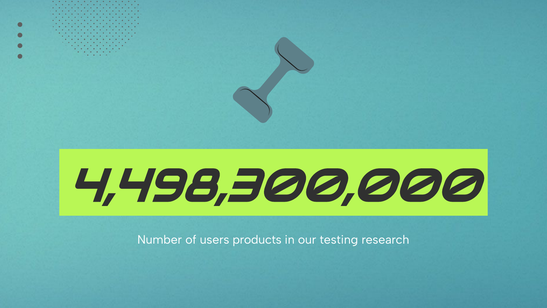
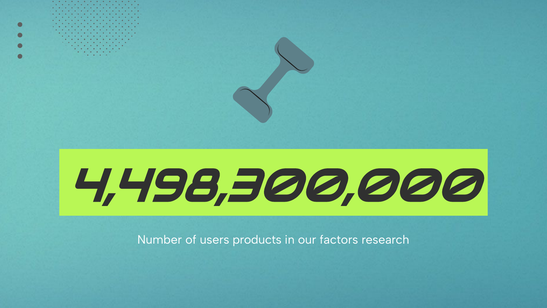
testing: testing -> factors (339, 240)
